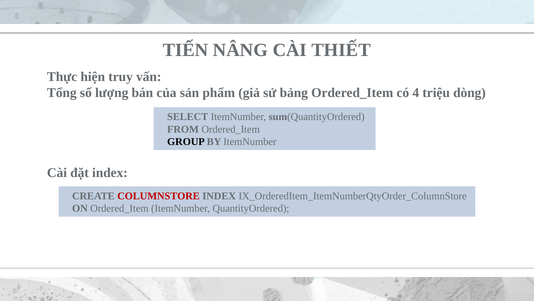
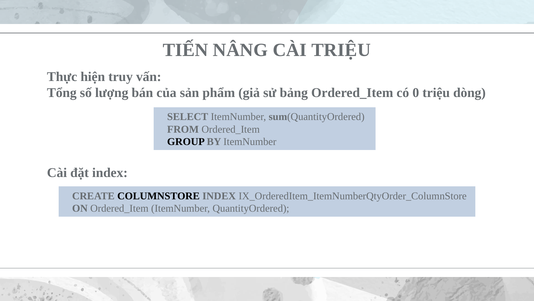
CÀI THIẾT: THIẾT -> TRIỆU (341, 50)
4: 4 -> 0 (416, 92)
COLUMNSTORE colour: red -> black (159, 196)
